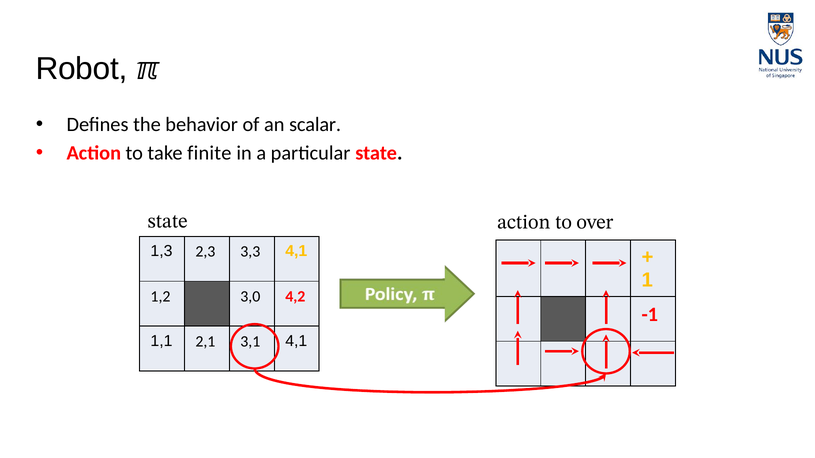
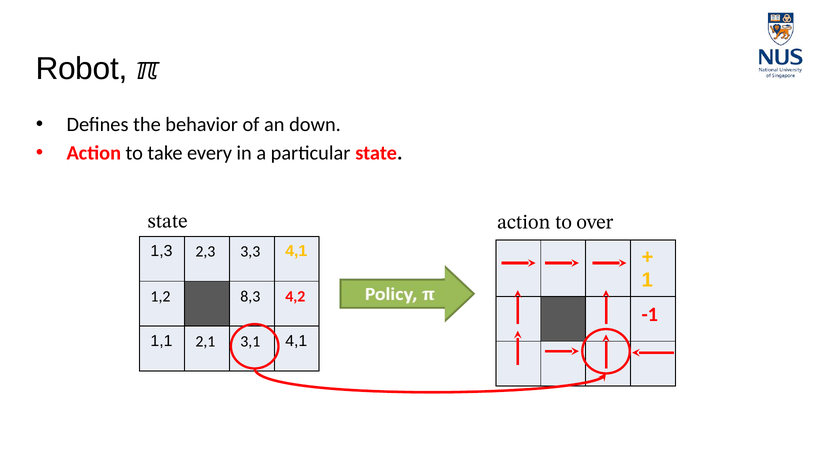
scalar: scalar -> down (315, 125)
finite: finite -> every (210, 153)
3,0: 3,0 -> 8,3 (250, 297)
